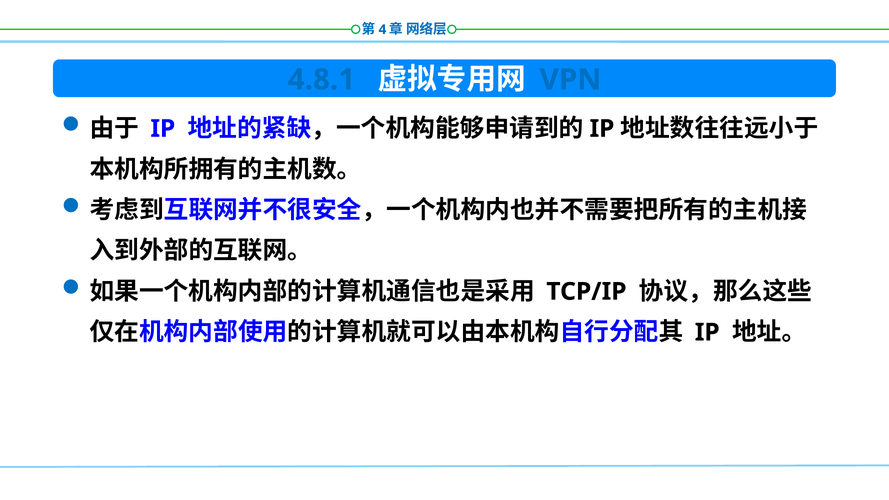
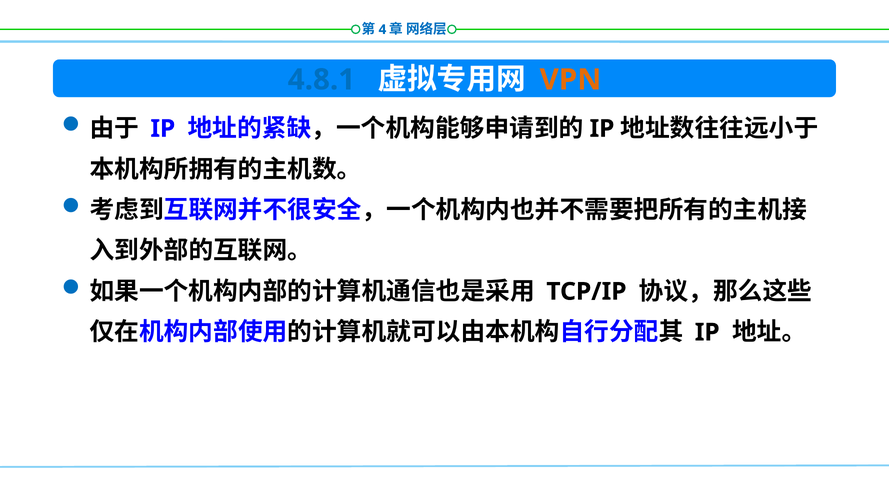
VPN colour: blue -> orange (570, 80)
